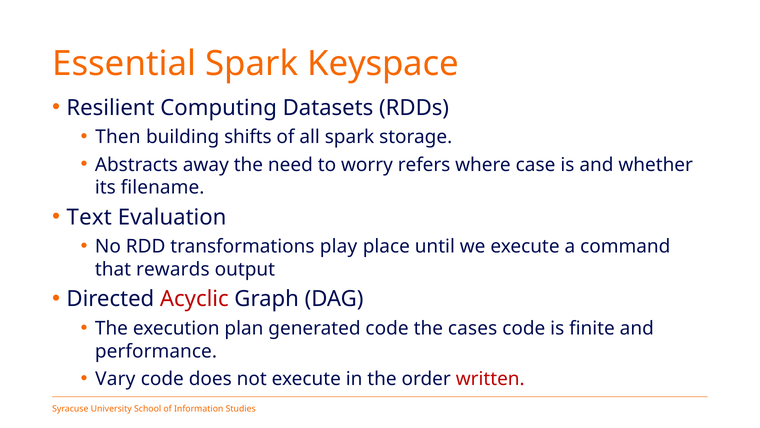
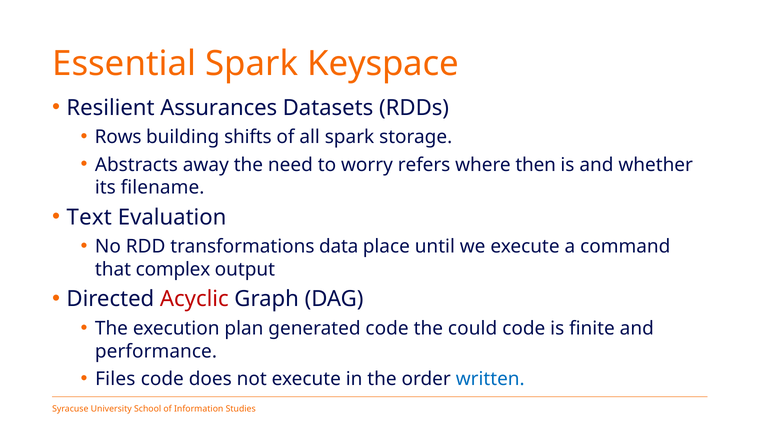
Computing: Computing -> Assurances (219, 108)
Then: Then -> Rows (118, 137)
case: case -> then (536, 165)
play: play -> data (339, 246)
rewards: rewards -> complex (173, 269)
cases: cases -> could (473, 328)
Vary: Vary -> Files (115, 378)
written colour: red -> blue (490, 378)
